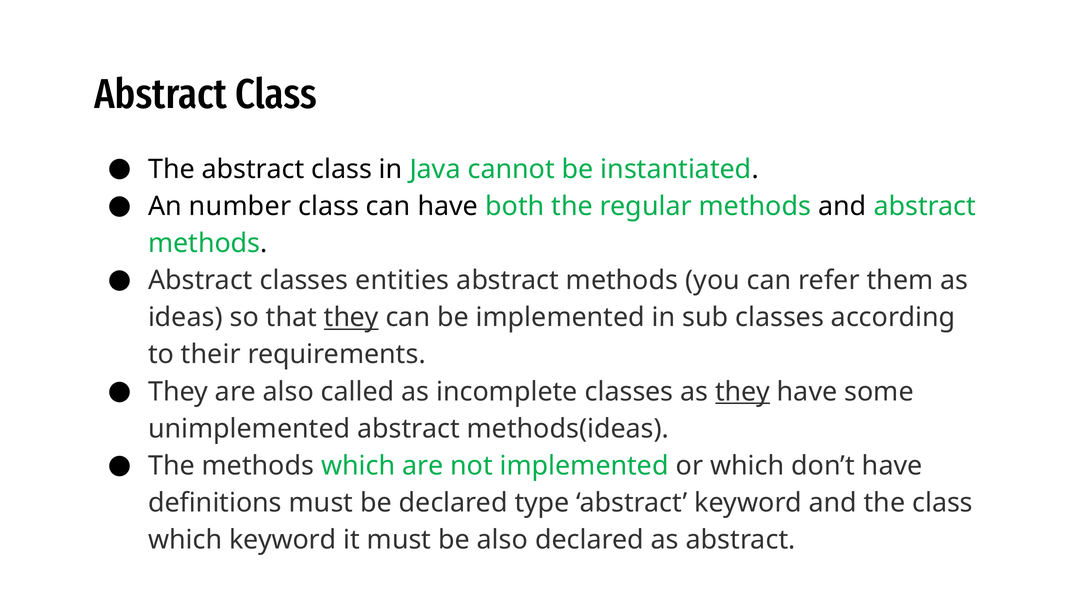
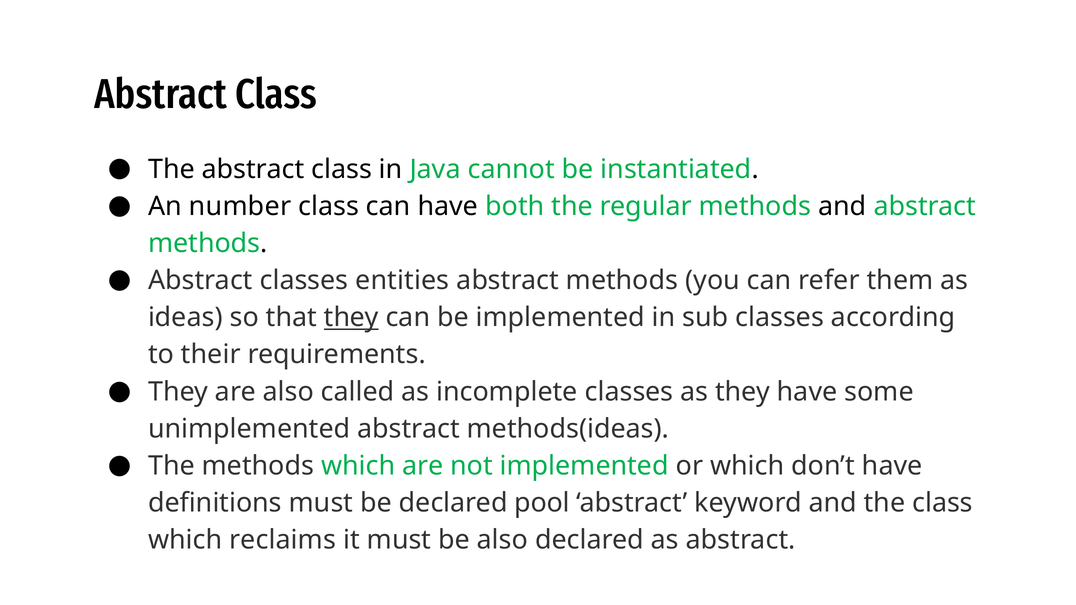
they underline: present -> none (743, 392)
type: type -> pool (542, 503)
which keyword: keyword -> reclaims (283, 540)
